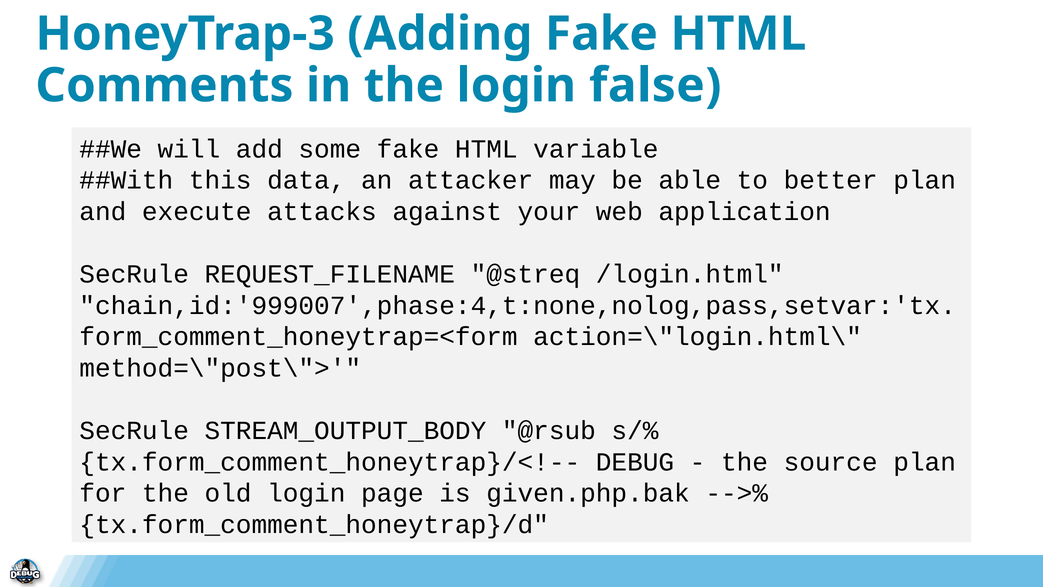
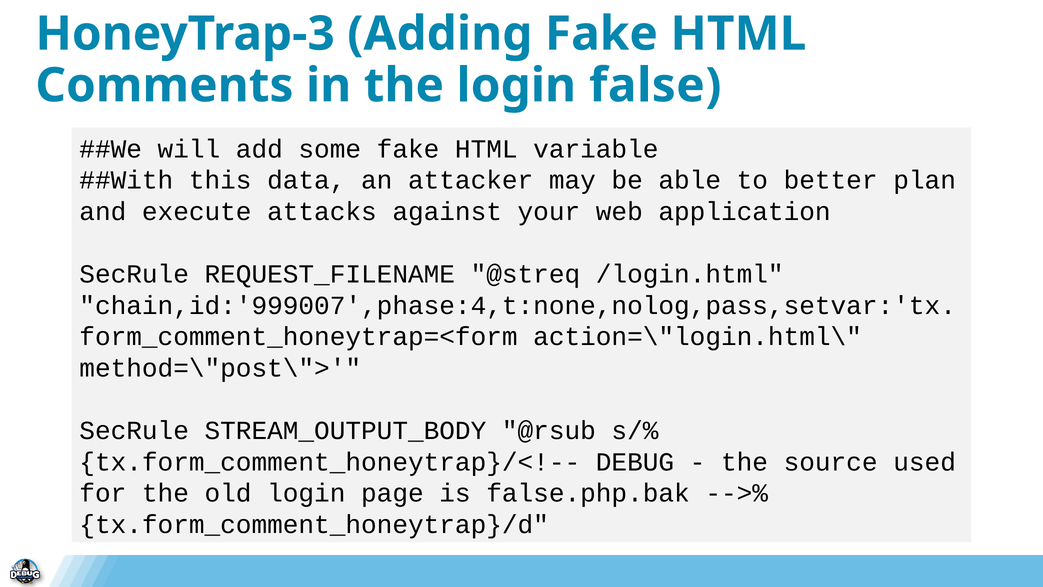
source plan: plan -> used (925, 462)
given.php.bak: given.php.bak -> false.php.bak (588, 493)
